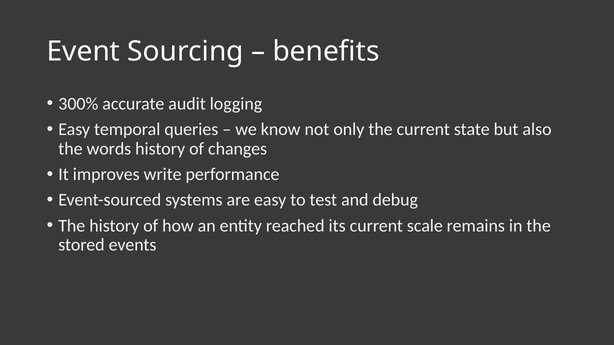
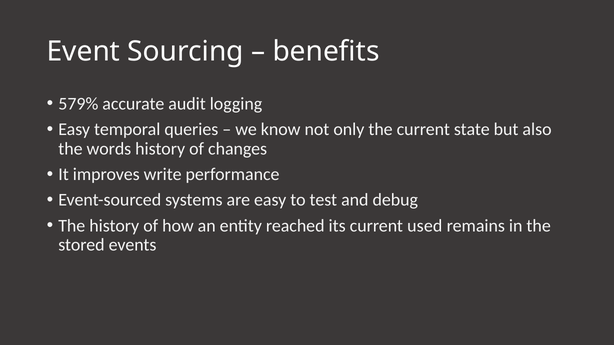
300%: 300% -> 579% (78, 104)
scale: scale -> used (425, 226)
